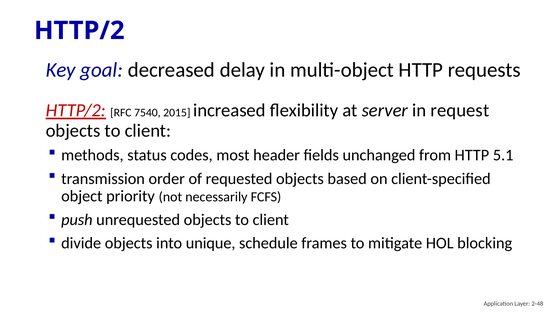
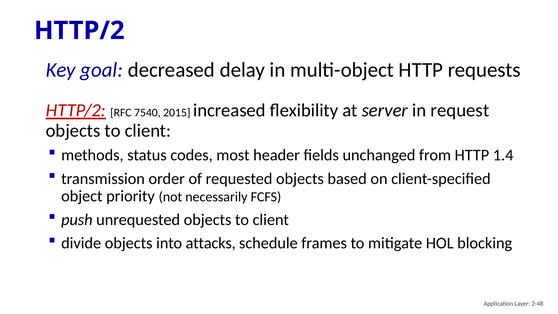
5.1: 5.1 -> 1.4 (503, 155)
unique: unique -> attacks (211, 243)
